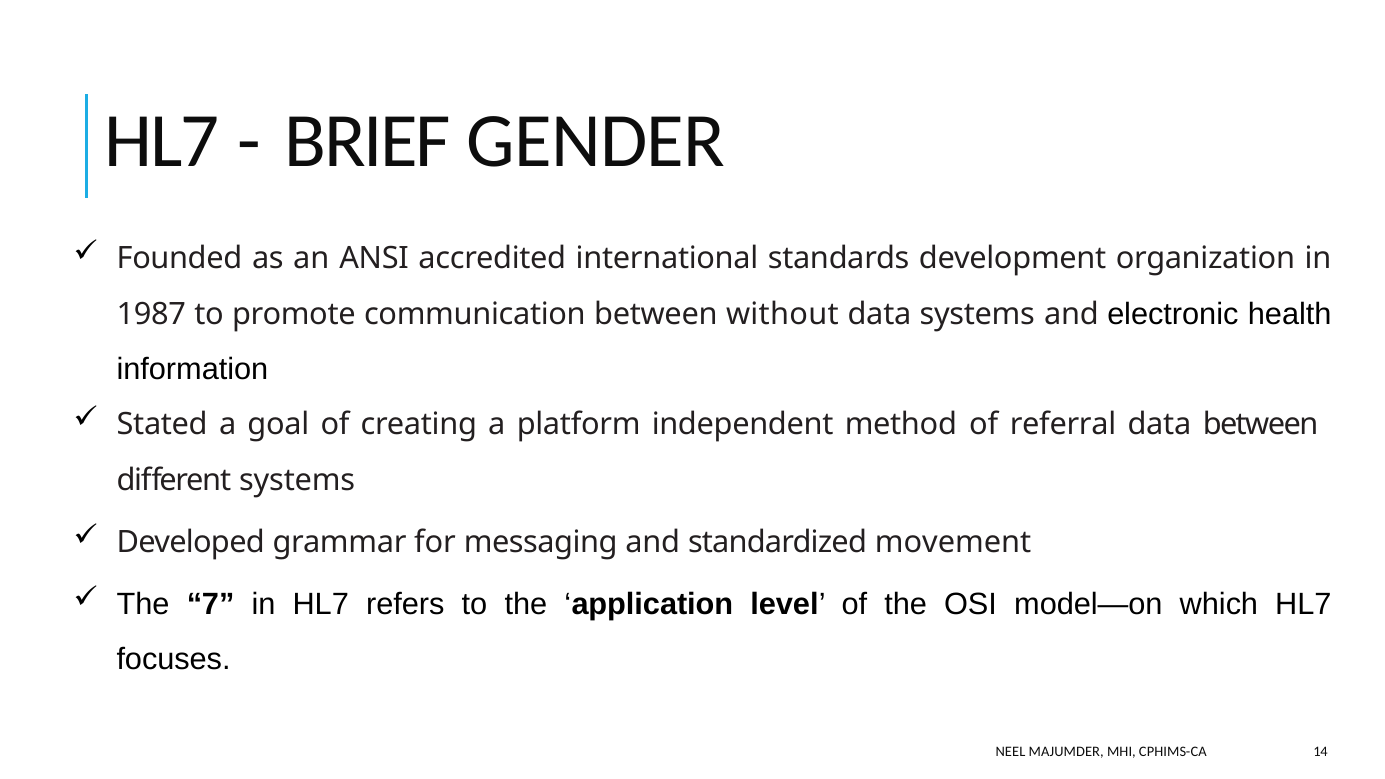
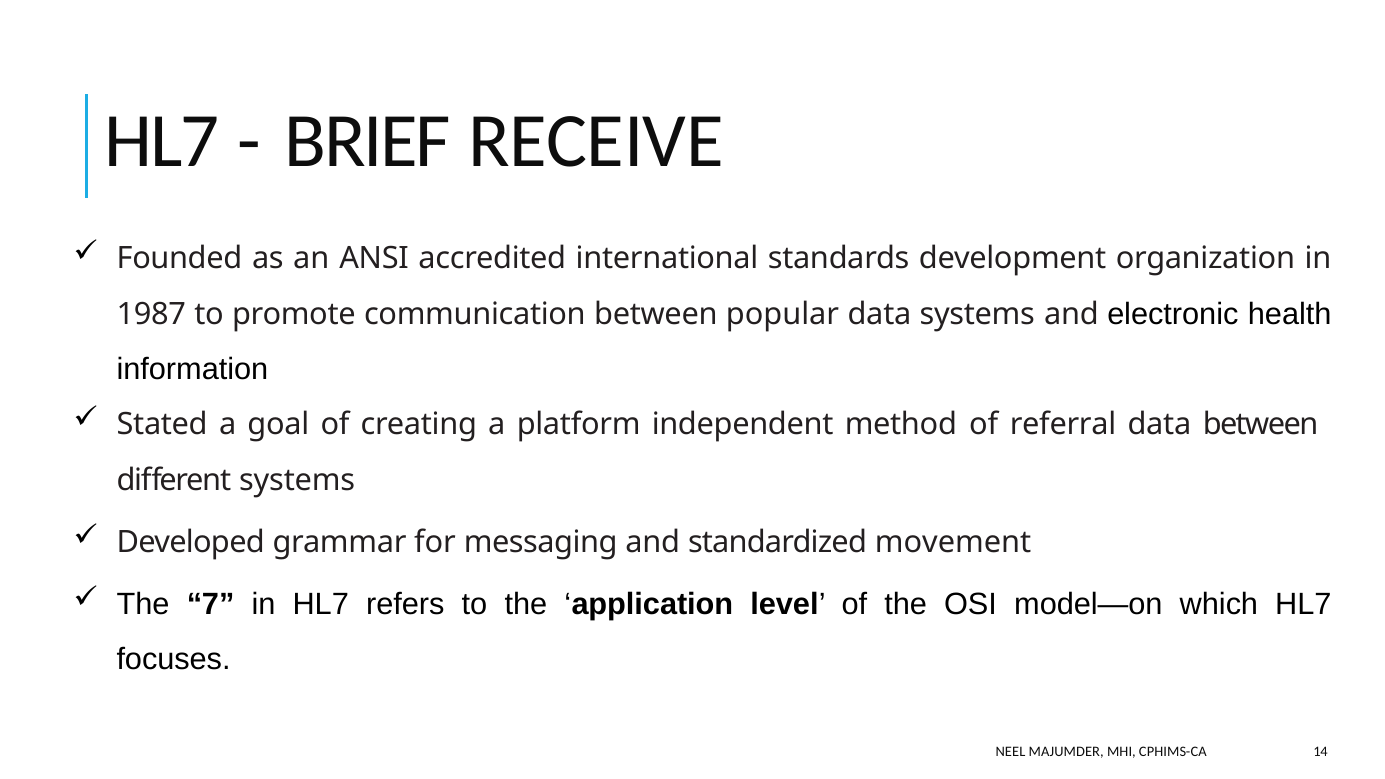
GENDER: GENDER -> RECEIVE (596, 141)
without: without -> popular (783, 314)
